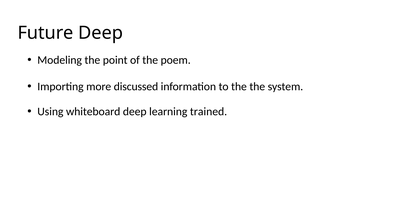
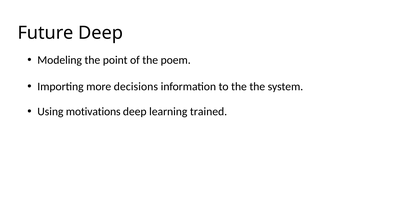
discussed: discussed -> decisions (136, 87)
whiteboard: whiteboard -> motivations (93, 112)
